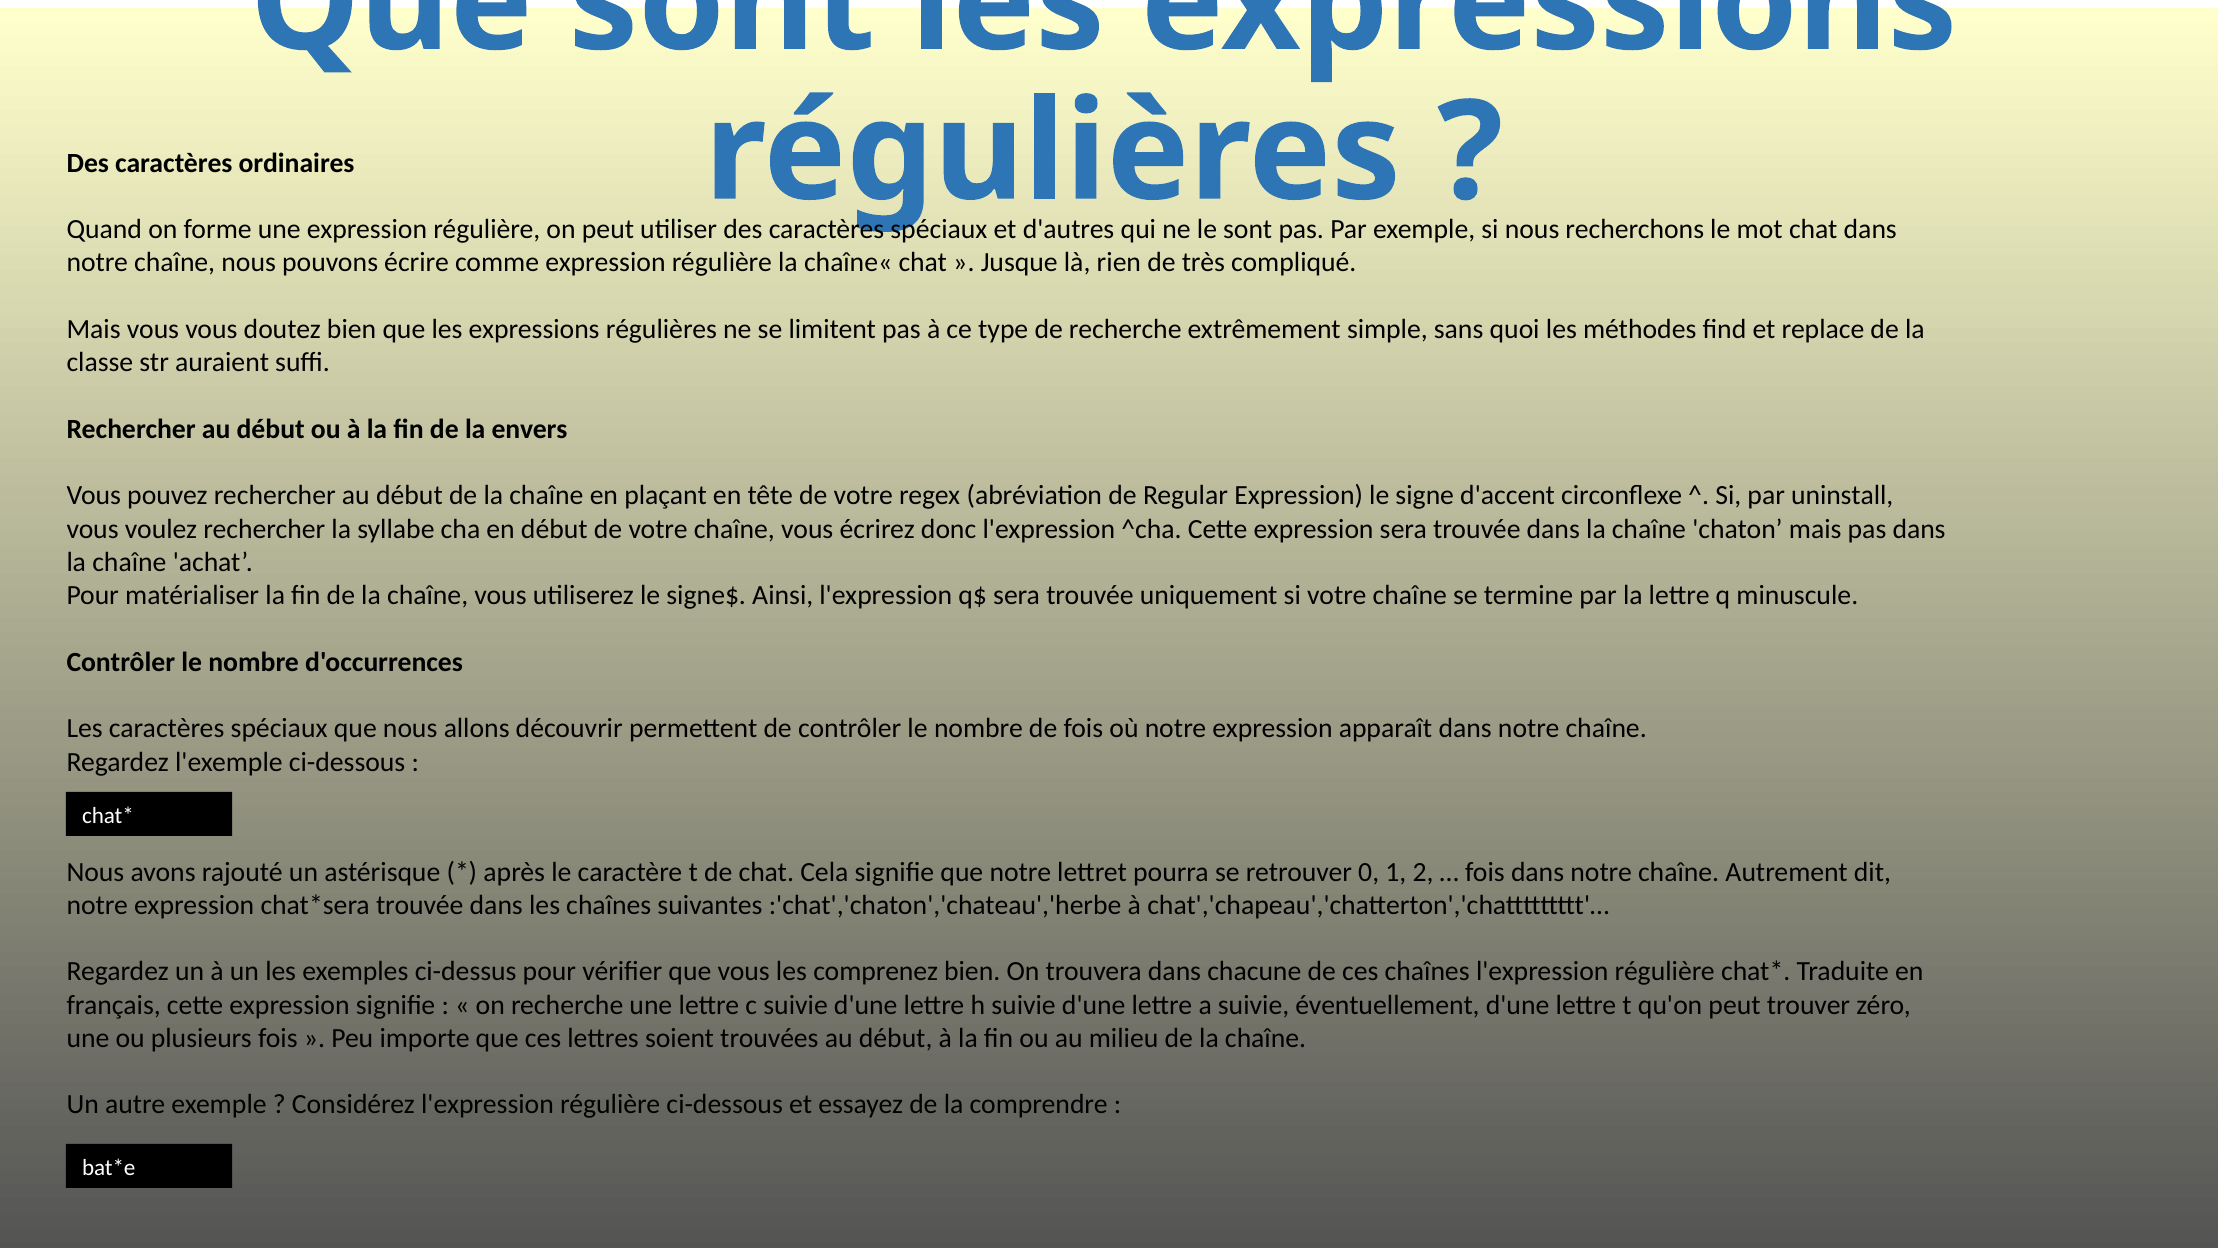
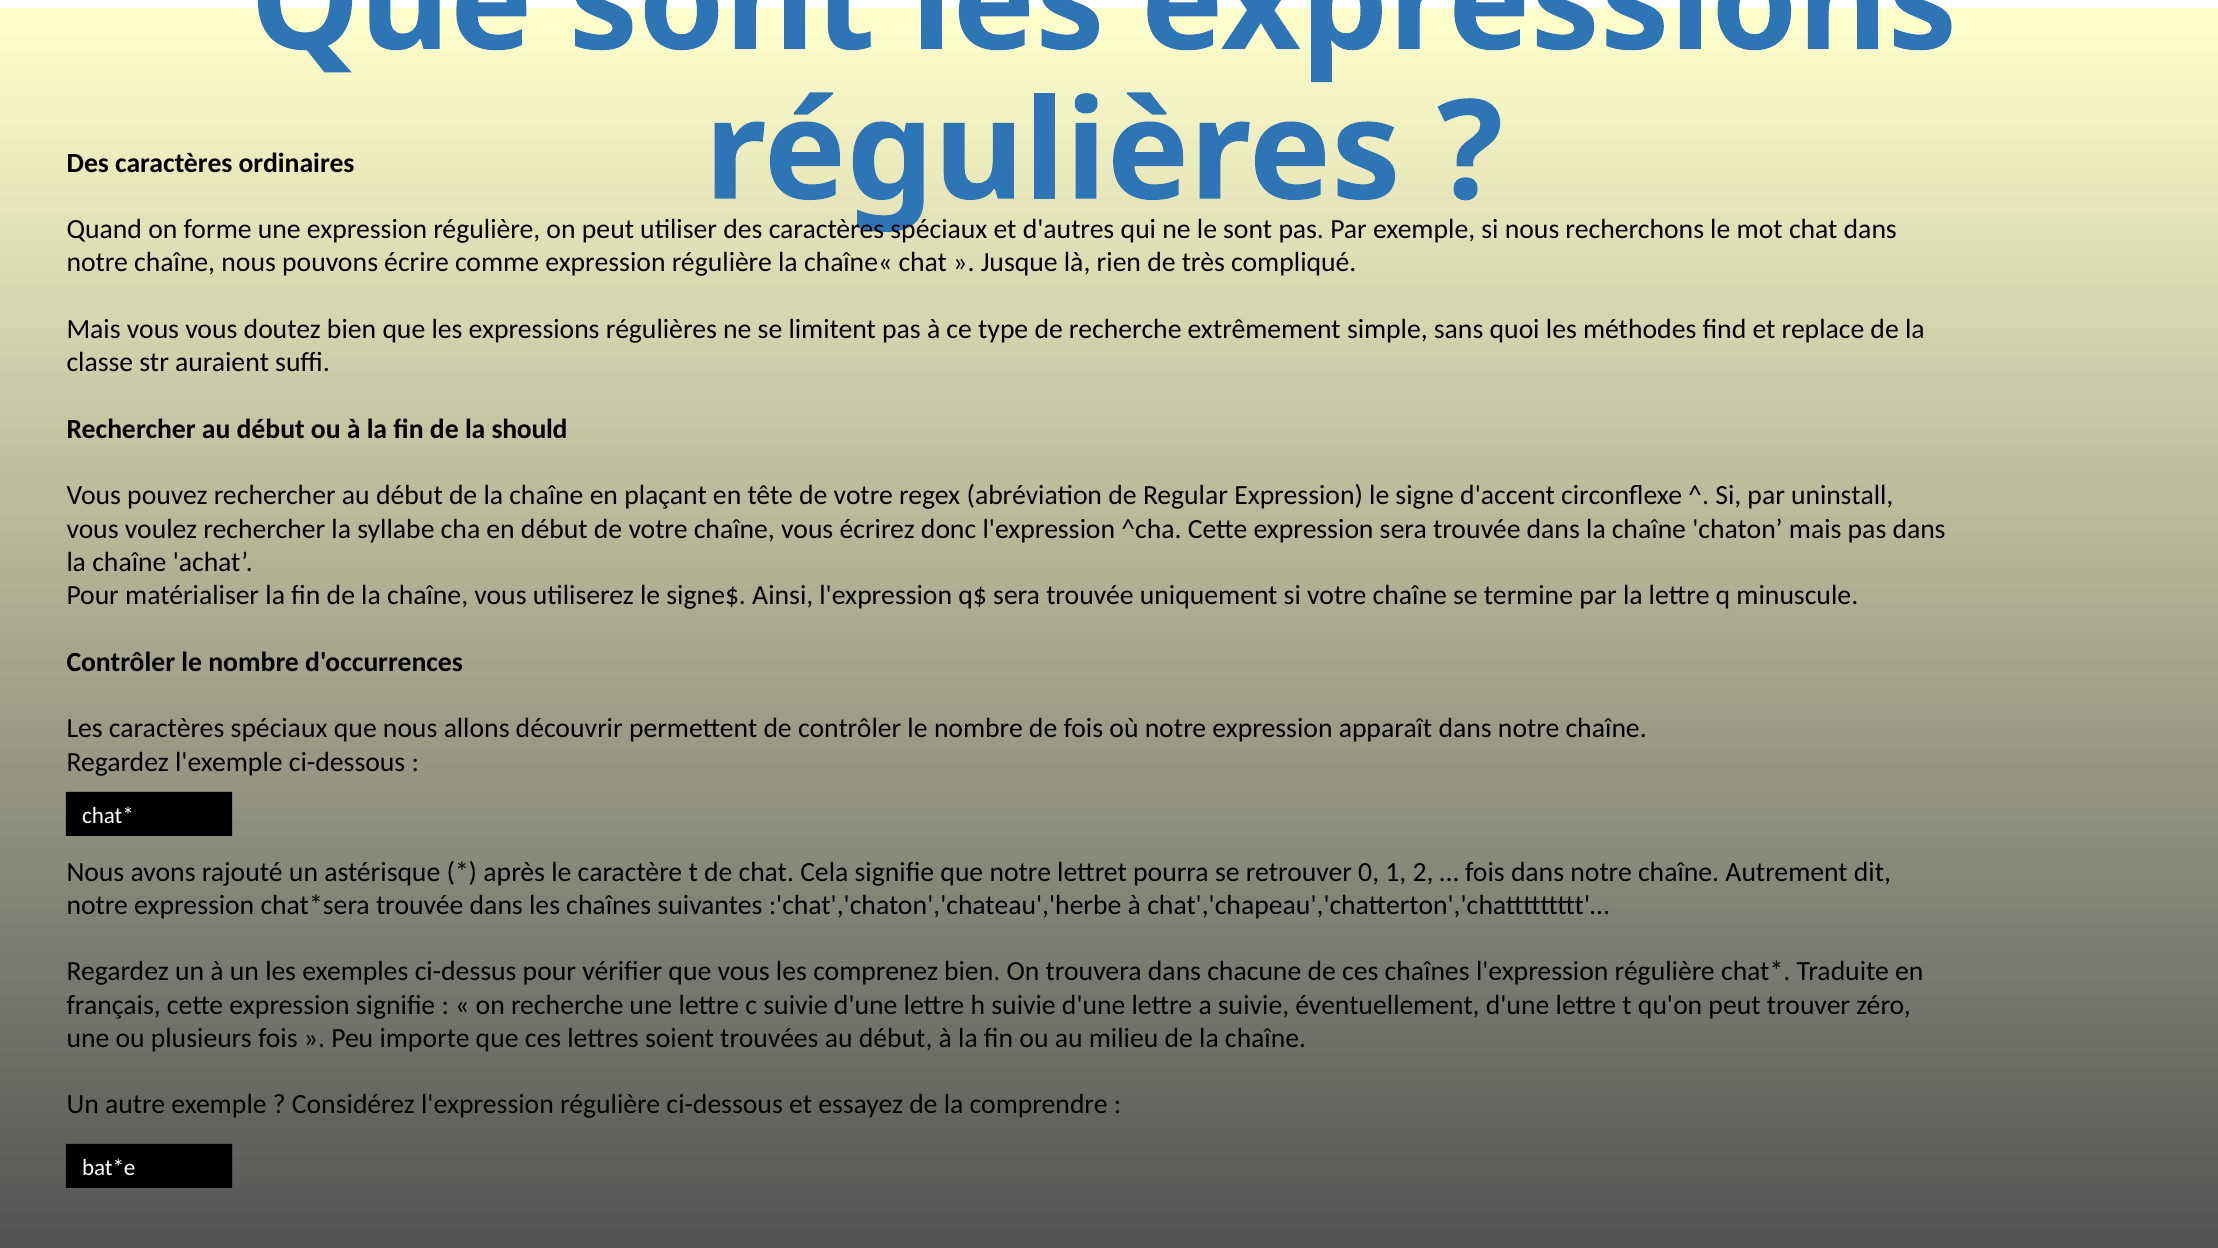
envers: envers -> should (530, 429)
